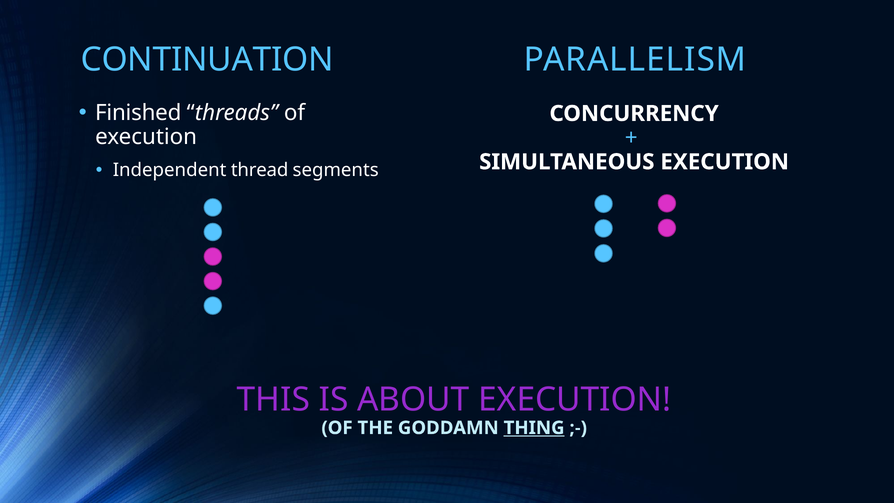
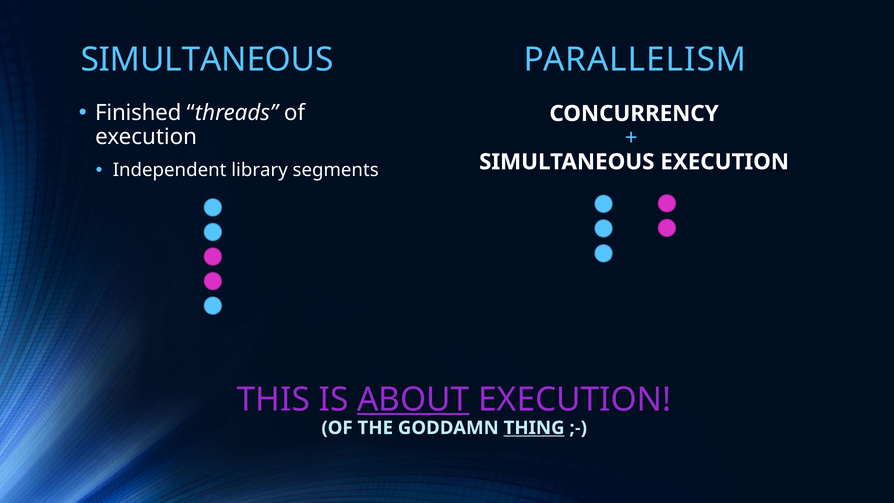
CONTINUATION: CONTINUATION -> SIMULTANEOUS (207, 60)
thread: thread -> library (260, 170)
ABOUT underline: none -> present (413, 399)
